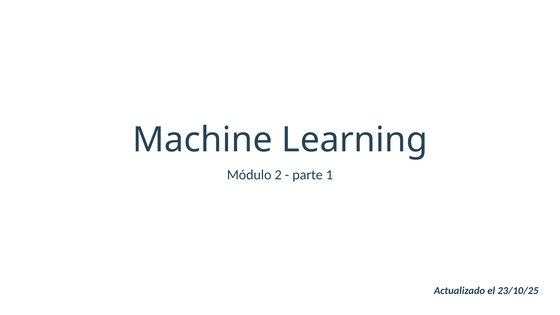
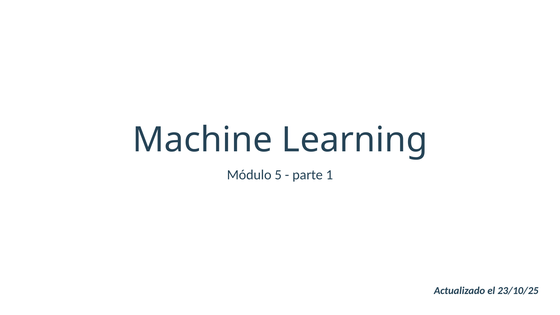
2: 2 -> 5 (278, 175)
